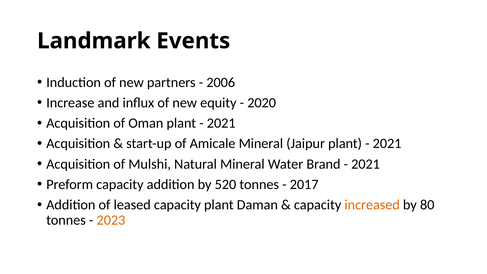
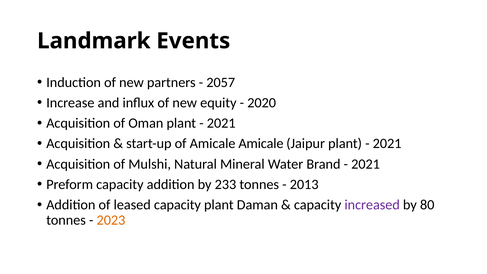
2006: 2006 -> 2057 (221, 82)
Amicale Mineral: Mineral -> Amicale (261, 144)
520: 520 -> 233 (225, 184)
2017: 2017 -> 2013 (304, 184)
increased colour: orange -> purple (372, 205)
